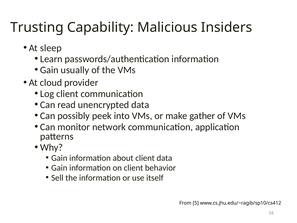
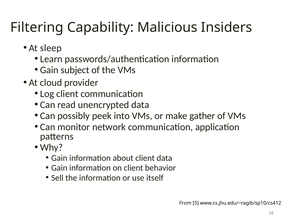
Trusting: Trusting -> Filtering (37, 27)
usually: usually -> subject (75, 70)
